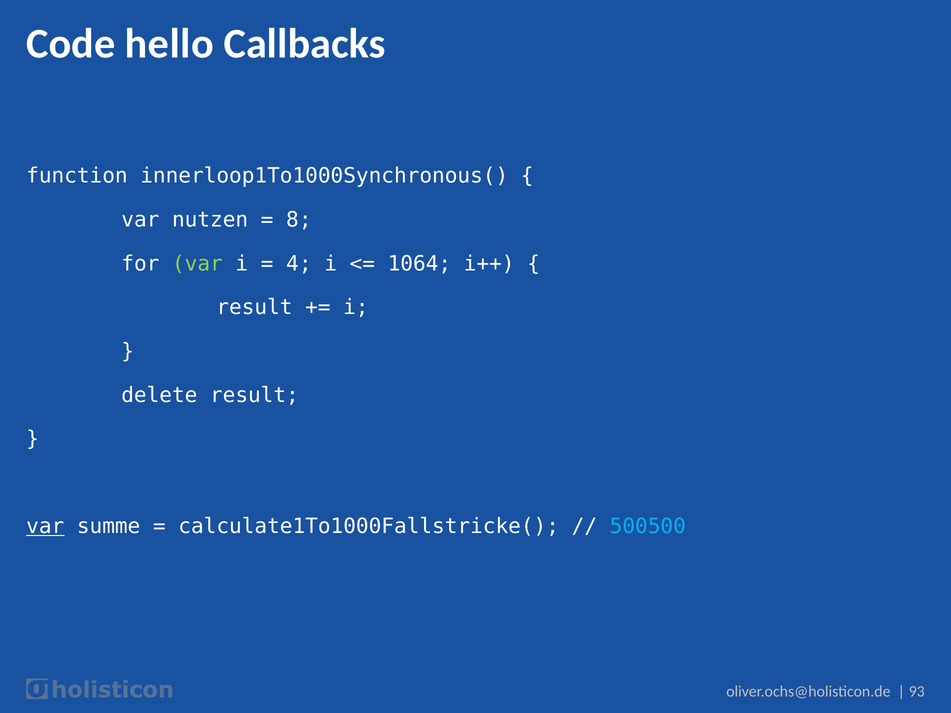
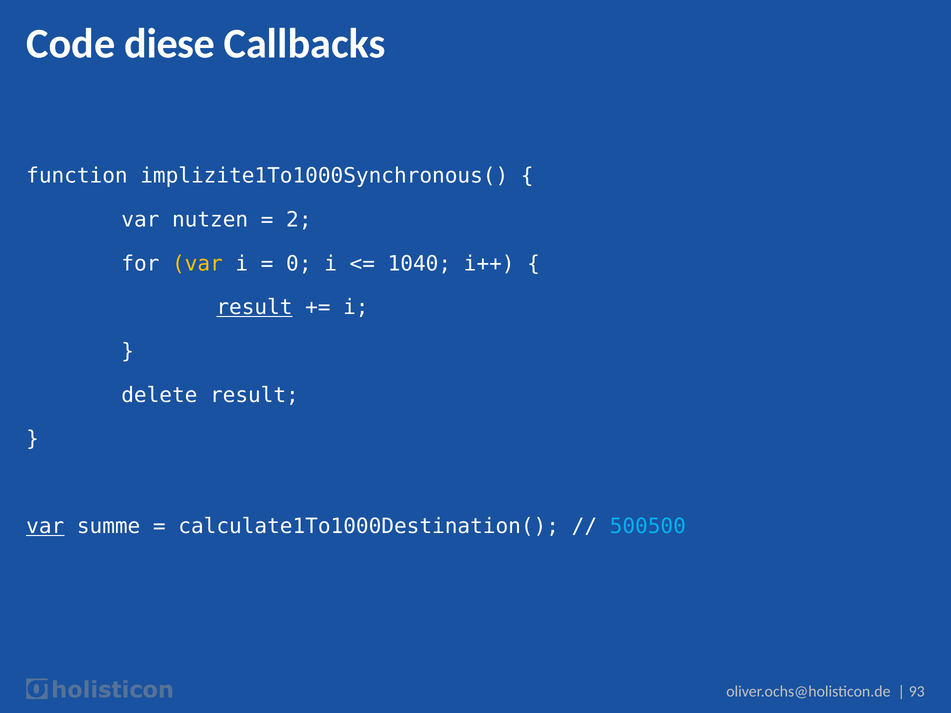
hello: hello -> diese (170, 44)
innerloop1To1000Synchronous(: innerloop1To1000Synchronous( -> implizite1To1000Synchronous( (324, 176)
8: 8 -> 2 (299, 220)
var colour: light green -> yellow (197, 264)
4: 4 -> 0 (299, 264)
1064: 1064 -> 1040 (419, 264)
result underline: none -> present (254, 307)
calculate1To1000Fallstricke(: calculate1To1000Fallstricke( -> calculate1To1000Destination( (369, 527)
